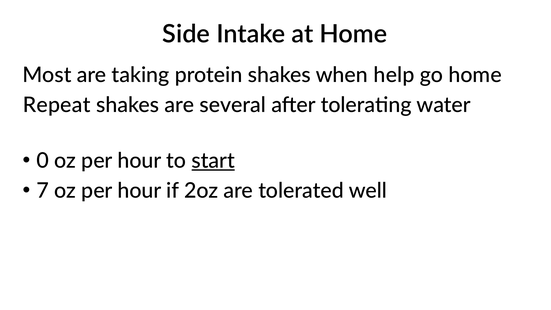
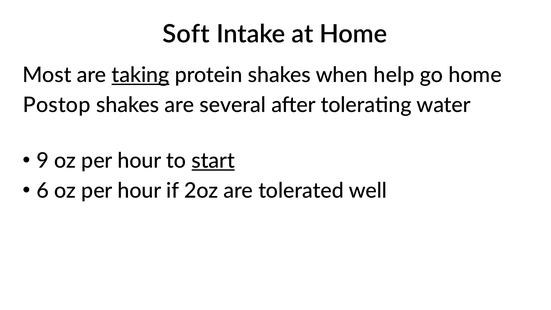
Side: Side -> Soft (186, 34)
taking underline: none -> present (141, 75)
Repeat: Repeat -> Postop (57, 105)
0: 0 -> 9 (43, 161)
7: 7 -> 6 (43, 191)
